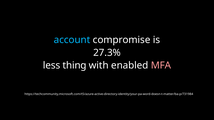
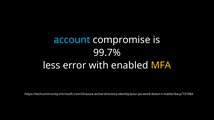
27.3%: 27.3% -> 99.7% (107, 53)
thing: thing -> error (75, 66)
MFA colour: pink -> yellow (161, 66)
